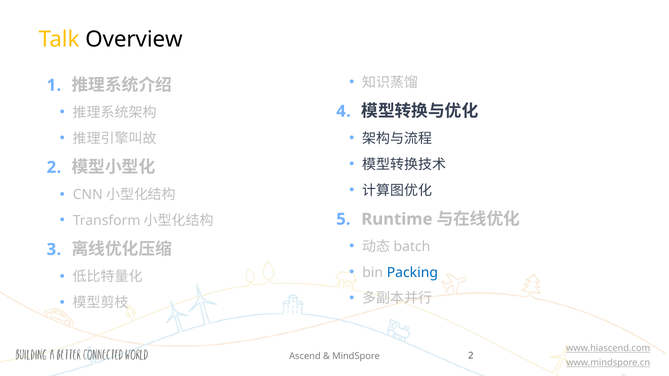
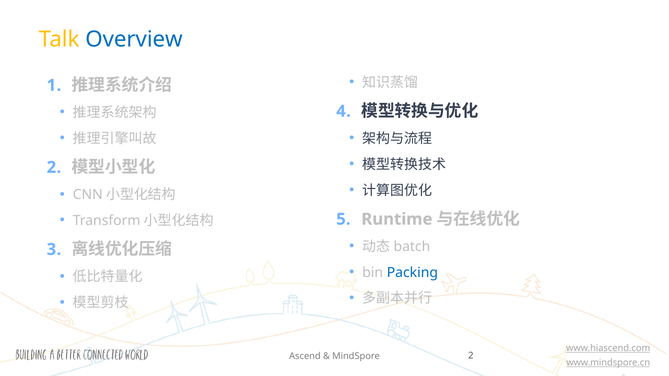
Overview colour: black -> blue (134, 40)
